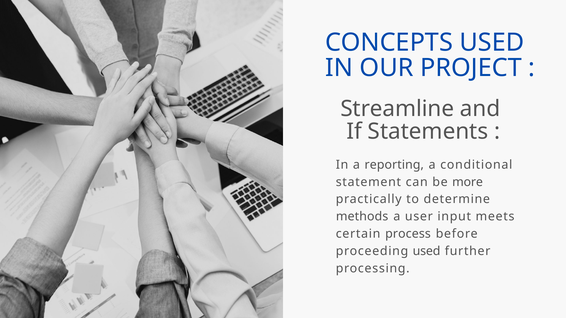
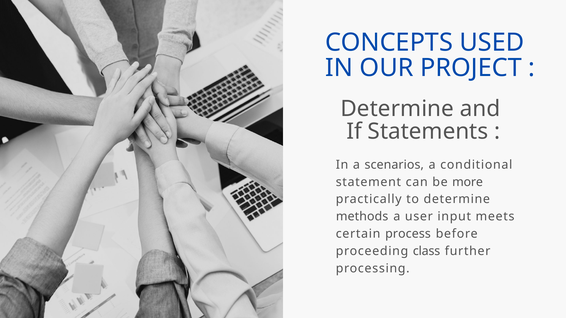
Streamline: Streamline -> Determine (397, 109)
reporting: reporting -> scenarios (394, 165)
proceeding used: used -> class (427, 251)
